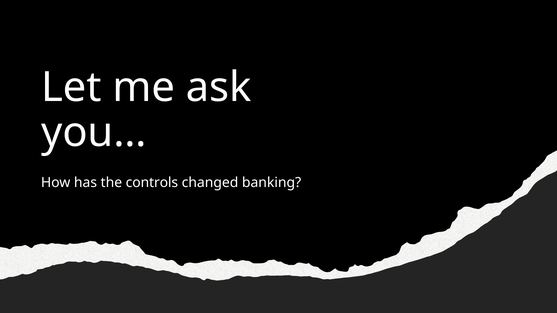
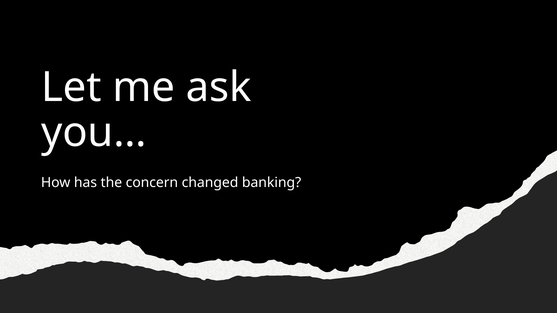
controls: controls -> concern (152, 183)
